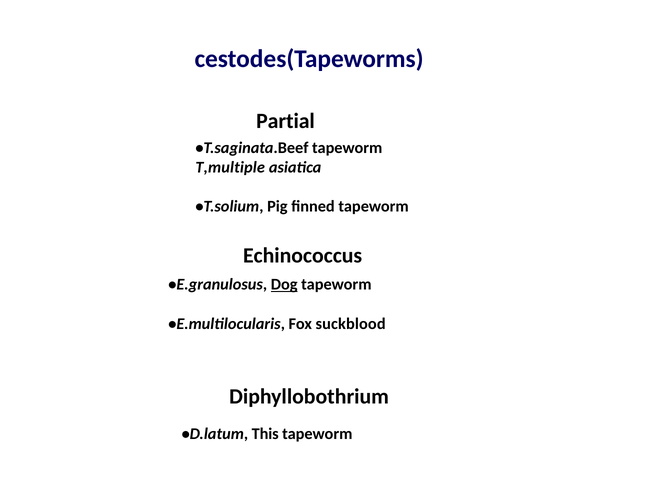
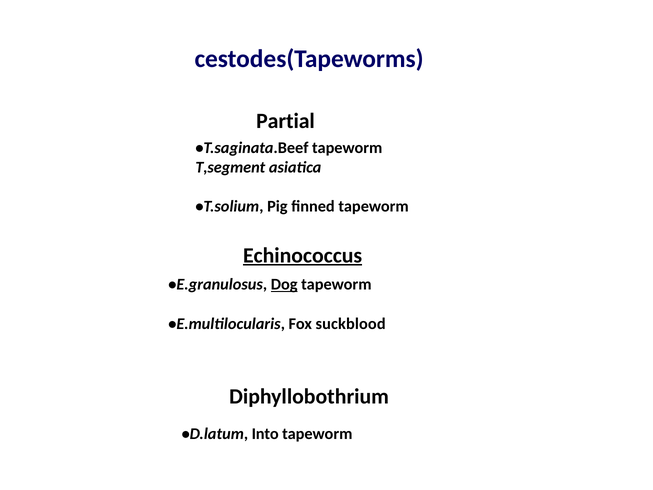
T,multiple: T,multiple -> T,segment (230, 167)
Echinococcus underline: none -> present (303, 255)
This: This -> Into (265, 434)
